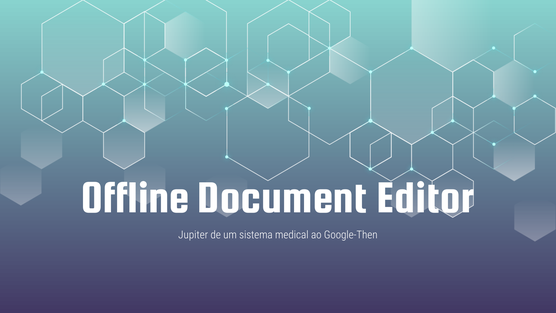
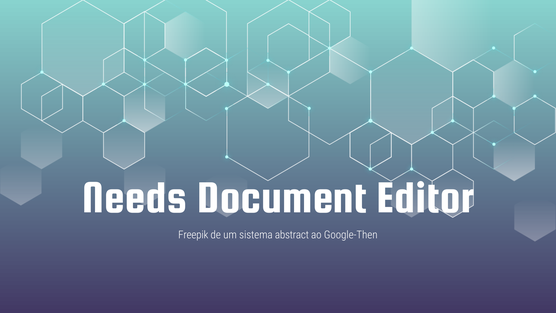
Offline: Offline -> Needs (135, 197)
Jupiter: Jupiter -> Freepik (193, 235)
medical: medical -> abstract (292, 235)
